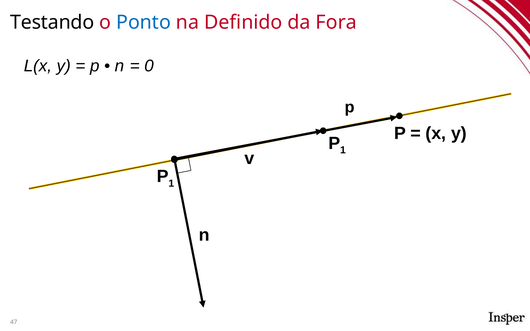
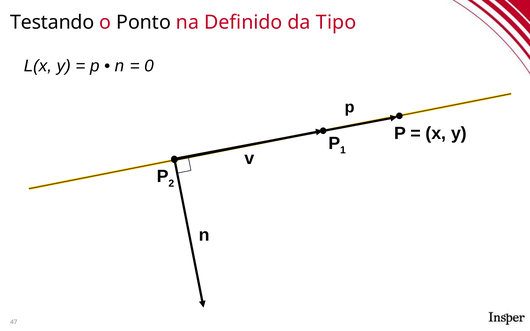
Ponto colour: blue -> black (144, 22)
Fora: Fora -> Tipo (336, 22)
1: 1 -> 2 (171, 183)
